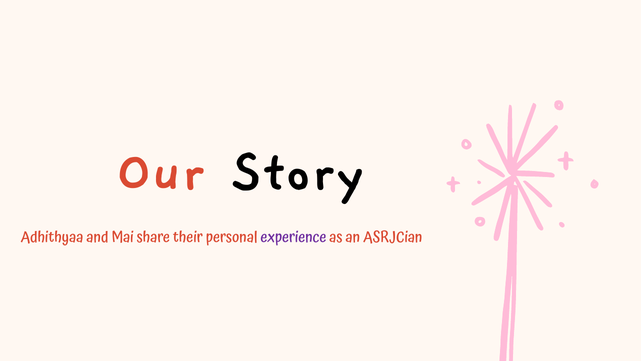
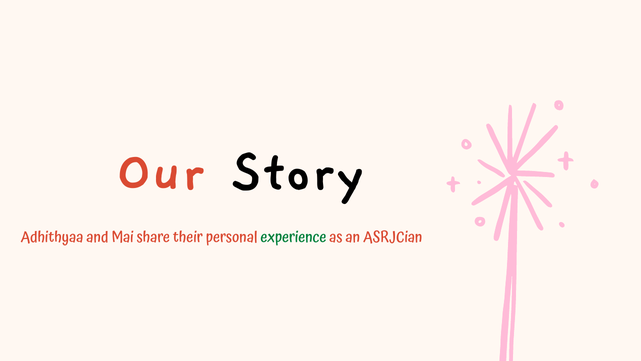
experience colour: purple -> green (293, 237)
